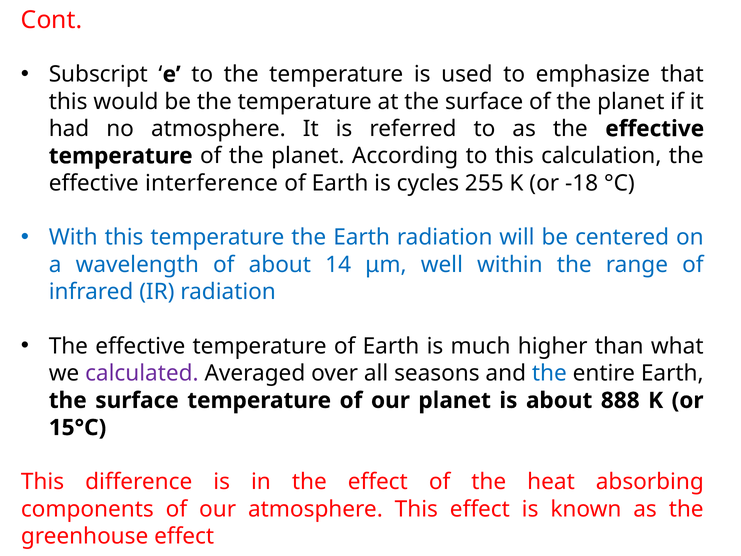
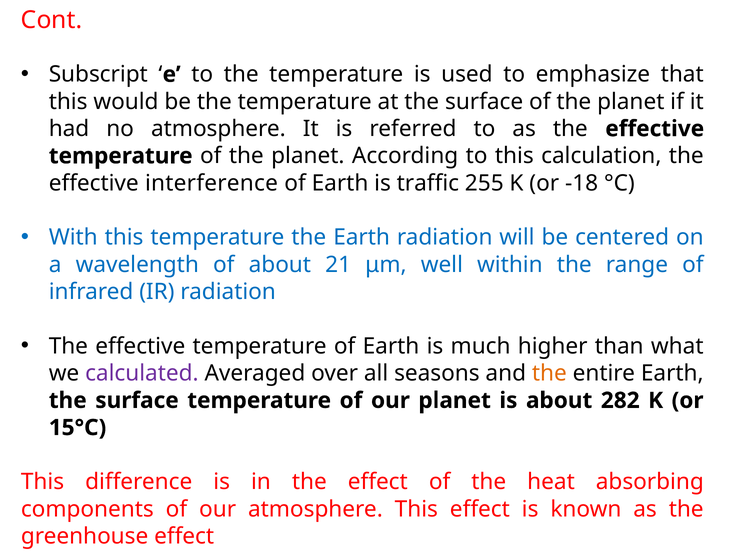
cycles: cycles -> traffic (428, 183)
14: 14 -> 21 (338, 264)
the colour: blue -> orange (549, 373)
888: 888 -> 282 (620, 400)
